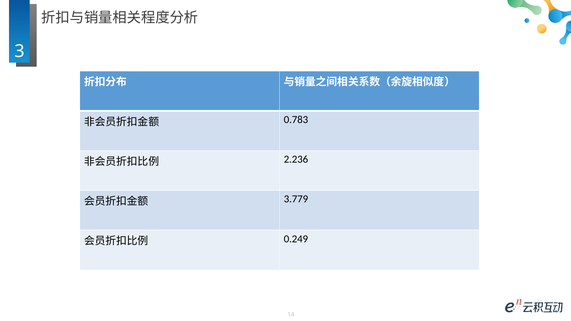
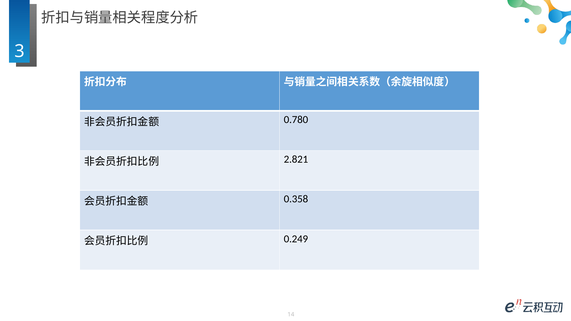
0.783: 0.783 -> 0.780 (296, 120)
2.236: 2.236 -> 2.821 (296, 159)
3.779: 3.779 -> 0.358 (296, 199)
